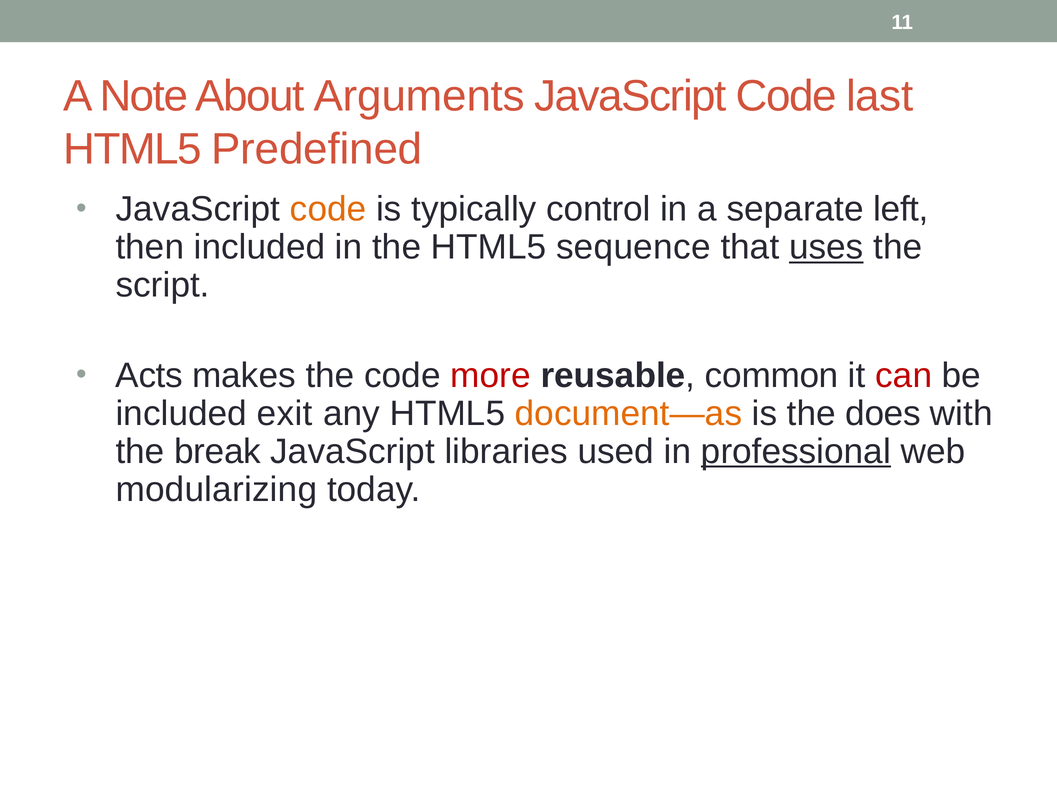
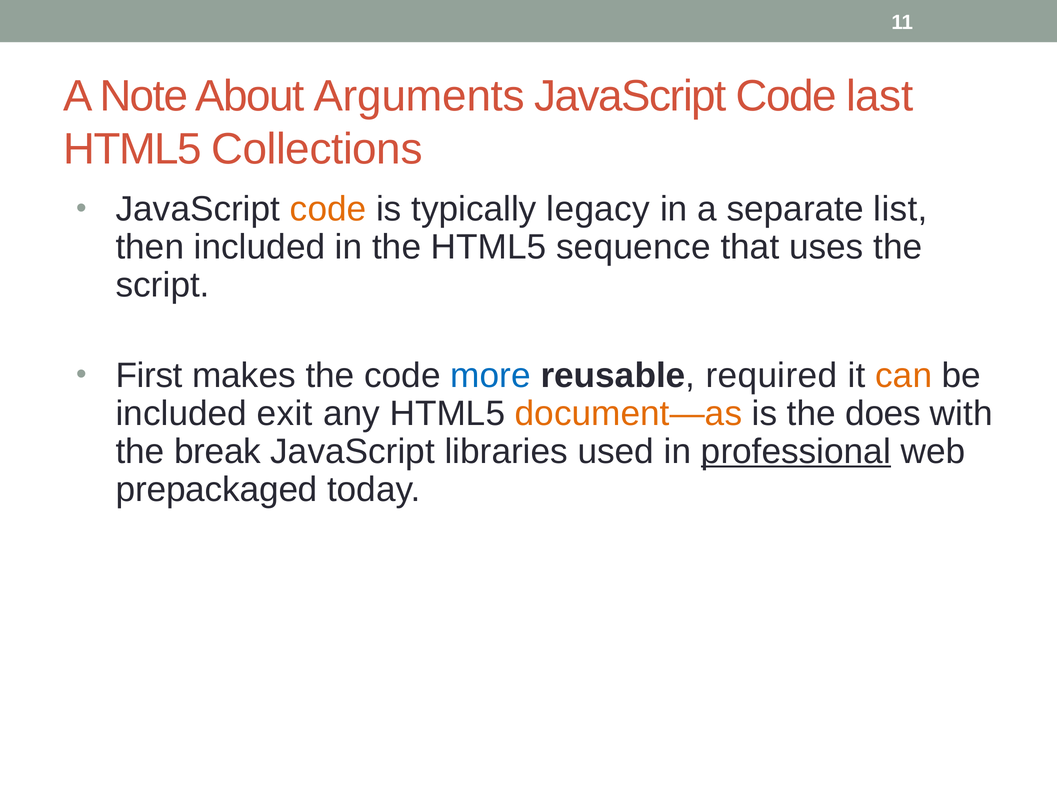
Predefined: Predefined -> Collections (317, 149)
control: control -> legacy (598, 209)
left: left -> list (901, 209)
uses underline: present -> none (826, 247)
Acts: Acts -> First (149, 375)
more colour: red -> blue (491, 375)
common: common -> required (771, 375)
can colour: red -> orange (904, 375)
modularizing: modularizing -> prepackaged (217, 489)
